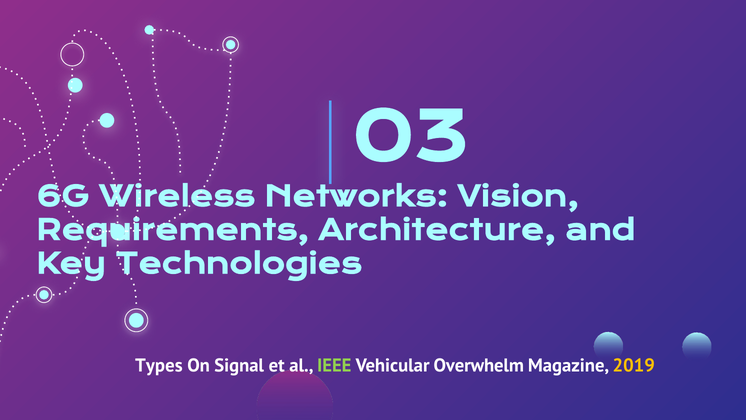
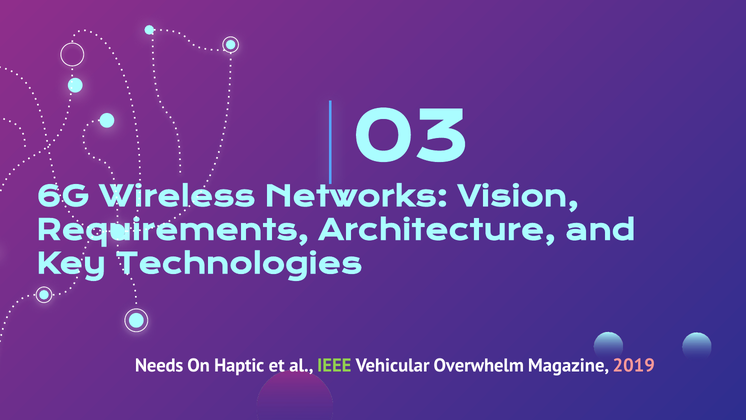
Types: Types -> Needs (159, 365)
Signal: Signal -> Haptic (239, 365)
2019 colour: yellow -> pink (634, 365)
